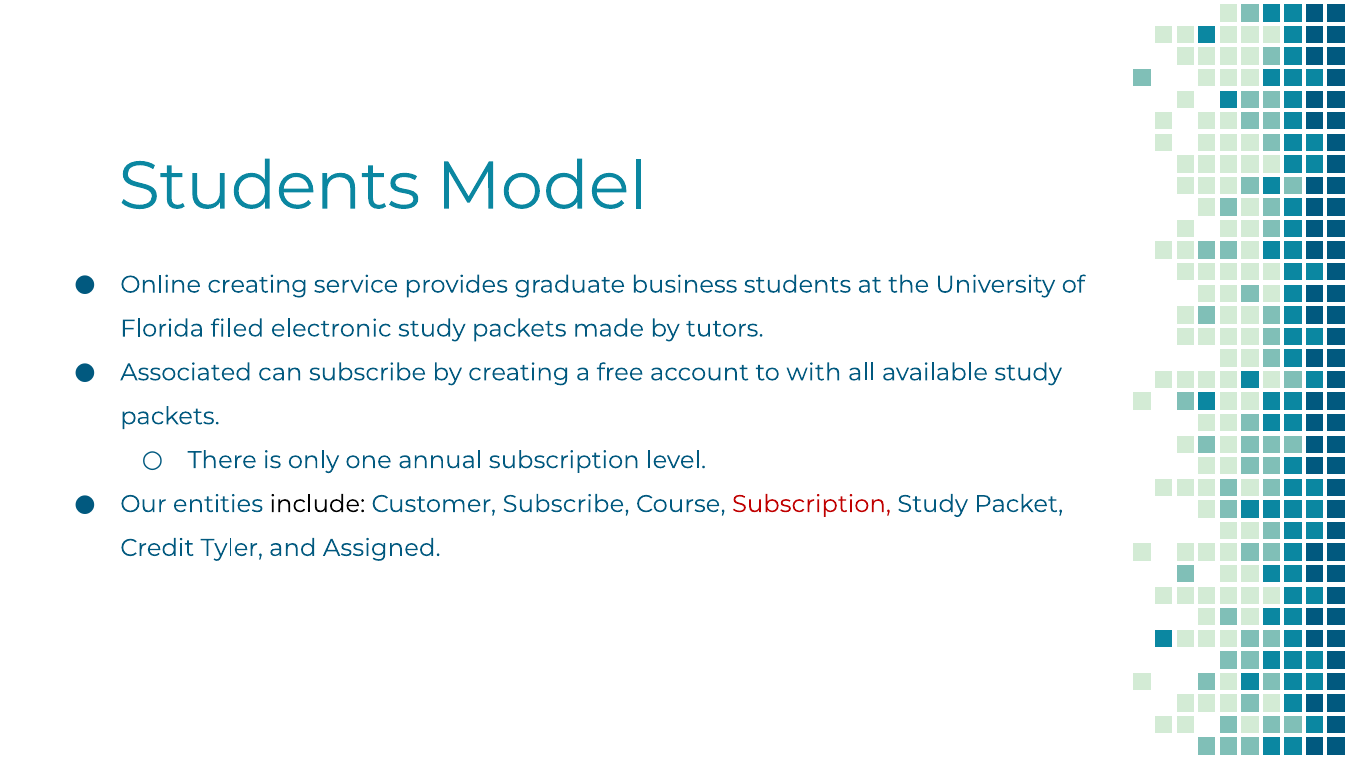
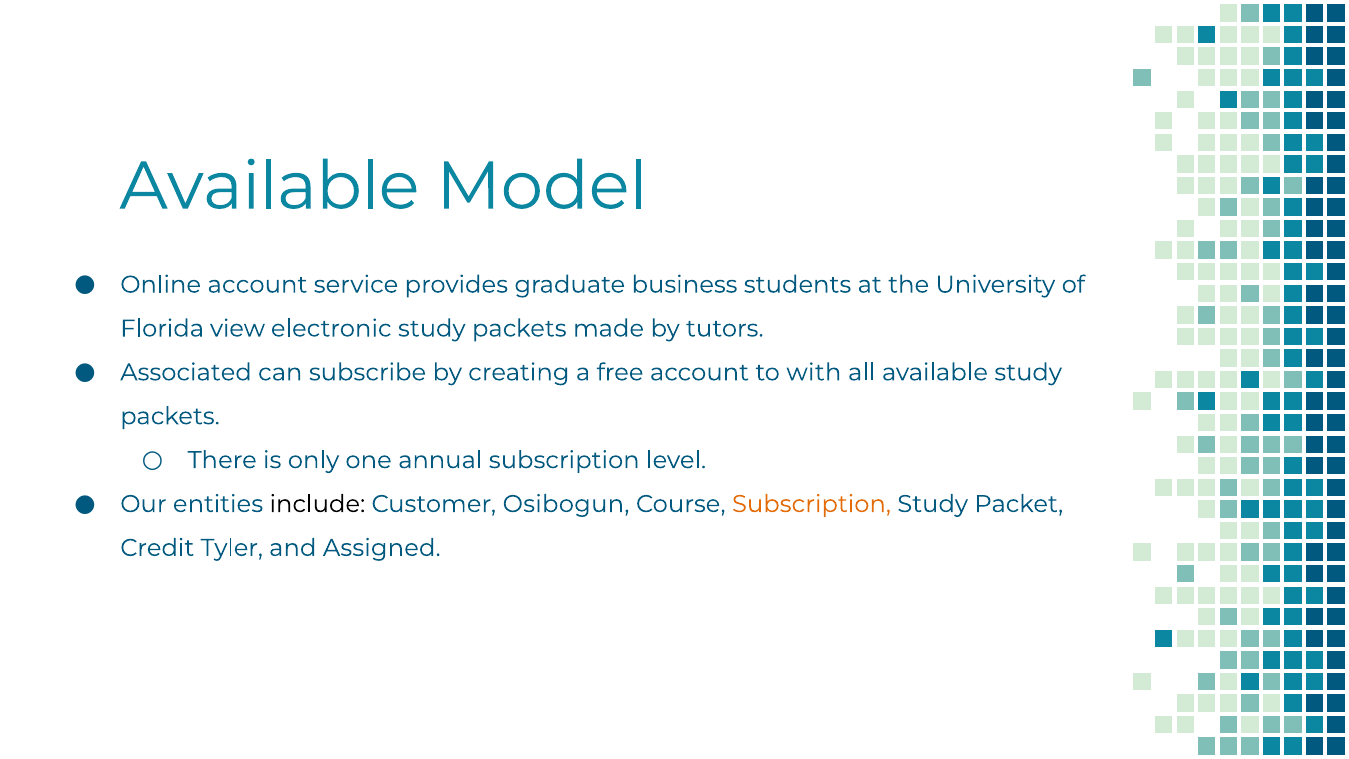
Students: Students -> Available (269, 186)
Online creating: creating -> account (257, 285)
filed: filed -> view (238, 328)
Customer Subscribe: Subscribe -> Osibogun (566, 504)
Subscription colour: red -> orange (811, 504)
